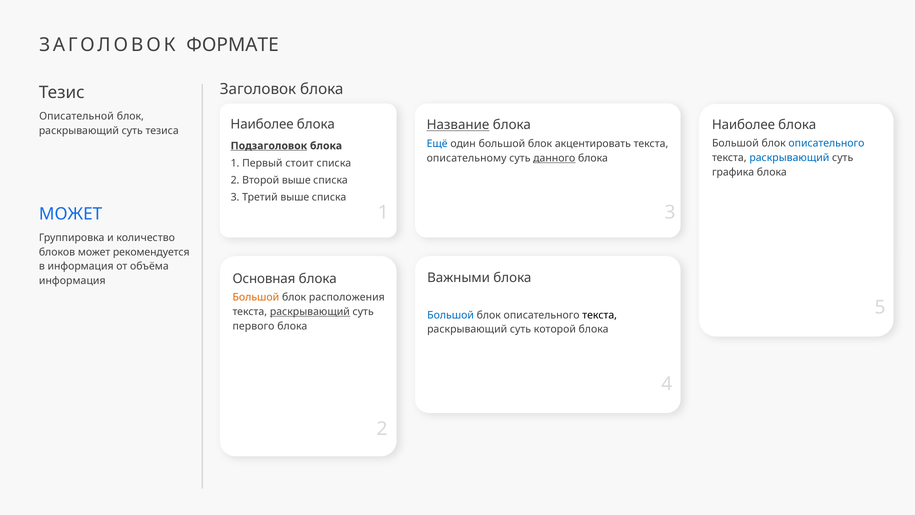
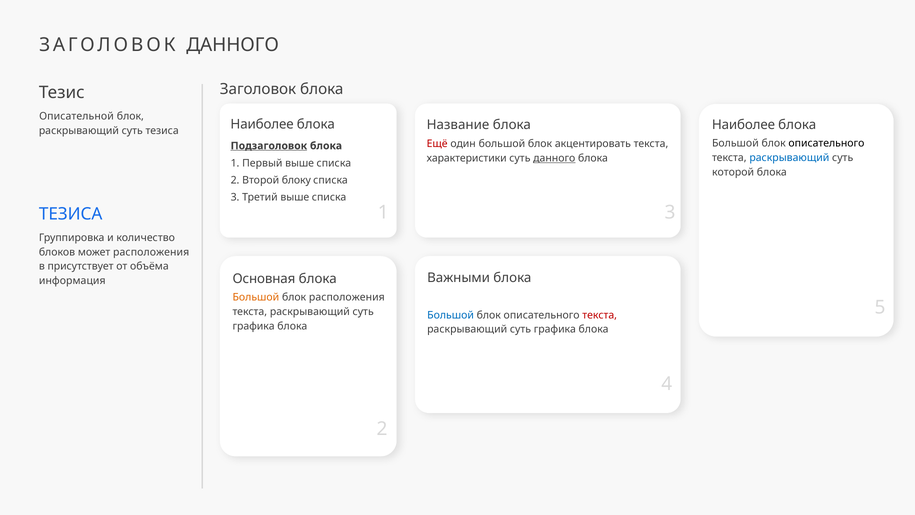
ЗАГОЛОВОК ФОРМАТЕ: ФОРМАТЕ -> ДАННОГО (233, 45)
Название underline: present -> none (458, 125)
описательного colour: blue -> black (826, 143)
Ещё colour: blue -> red (437, 144)
описательному: описательному -> характеристики (467, 158)
Первый стоит: стоит -> выше (300, 163)
графика: графика -> которой (733, 172)
Второй выше: выше -> блоку (296, 180)
МОЖЕТ: МОЖЕТ -> ТЕЗИСА (71, 214)
может рекомендуется: рекомендуется -> расположения (151, 252)
в информация: информация -> присутствует (81, 266)
раскрывающий underline: present -> none (310, 312)
текста colour: black -> red (600, 315)
первого: первого -> графика (254, 326)
которой: которой -> графика (555, 329)
